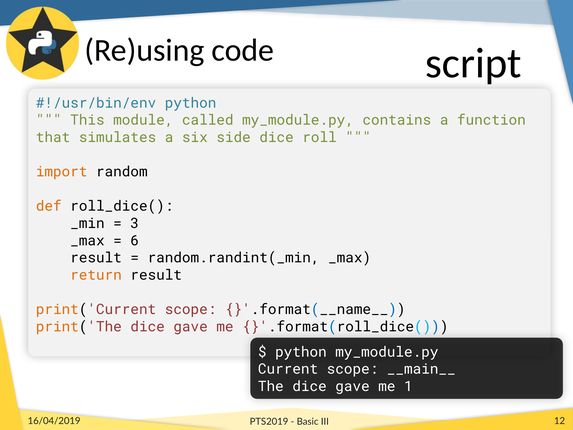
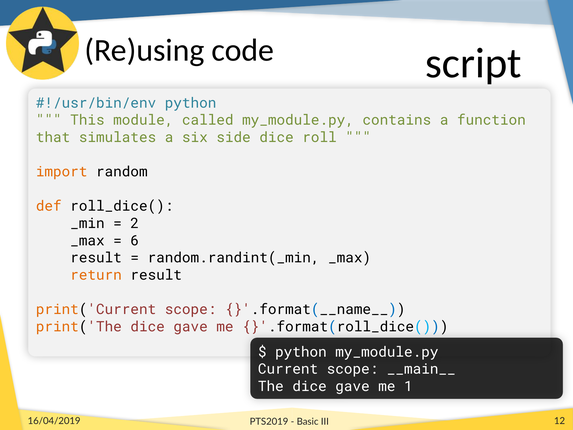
3: 3 -> 2 (135, 223)
